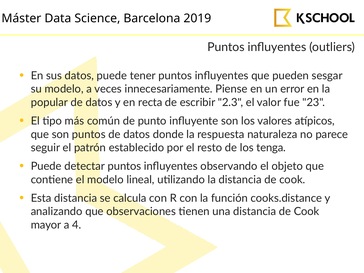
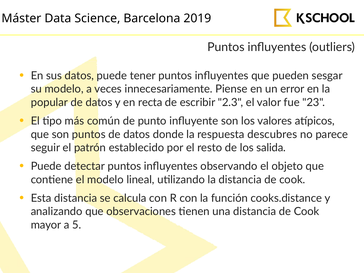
naturaleza: naturaleza -> descubres (272, 134)
tenga: tenga -> salida (271, 148)
4: 4 -> 5 (77, 225)
